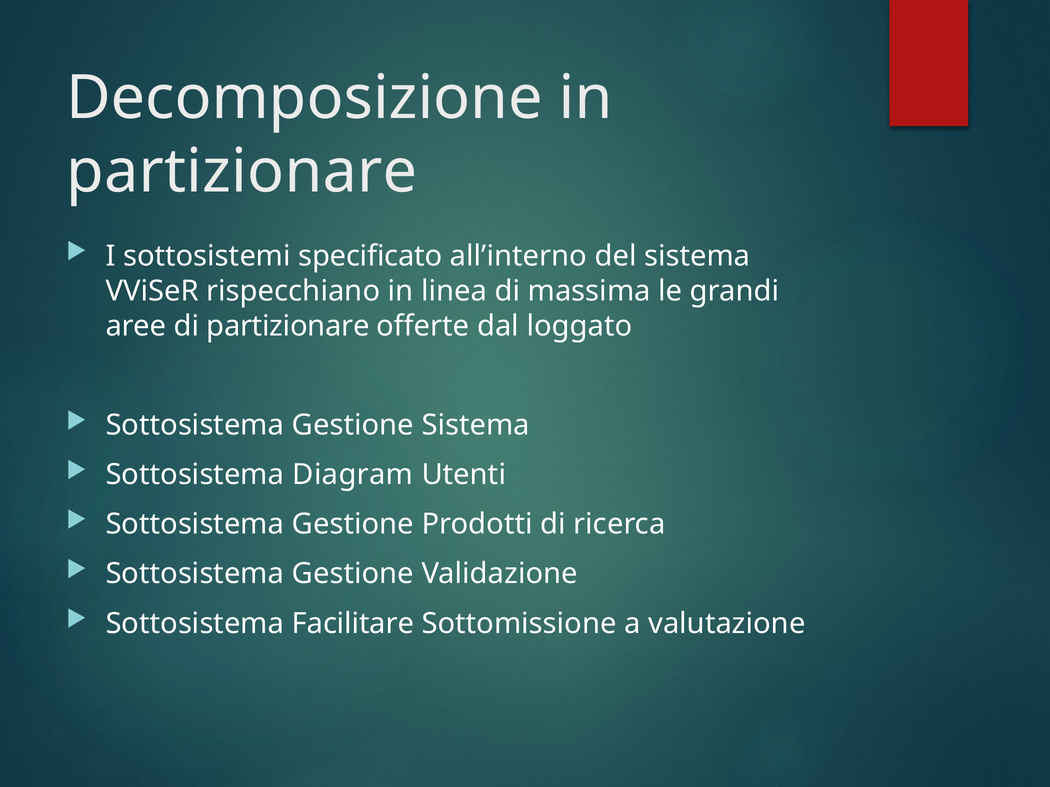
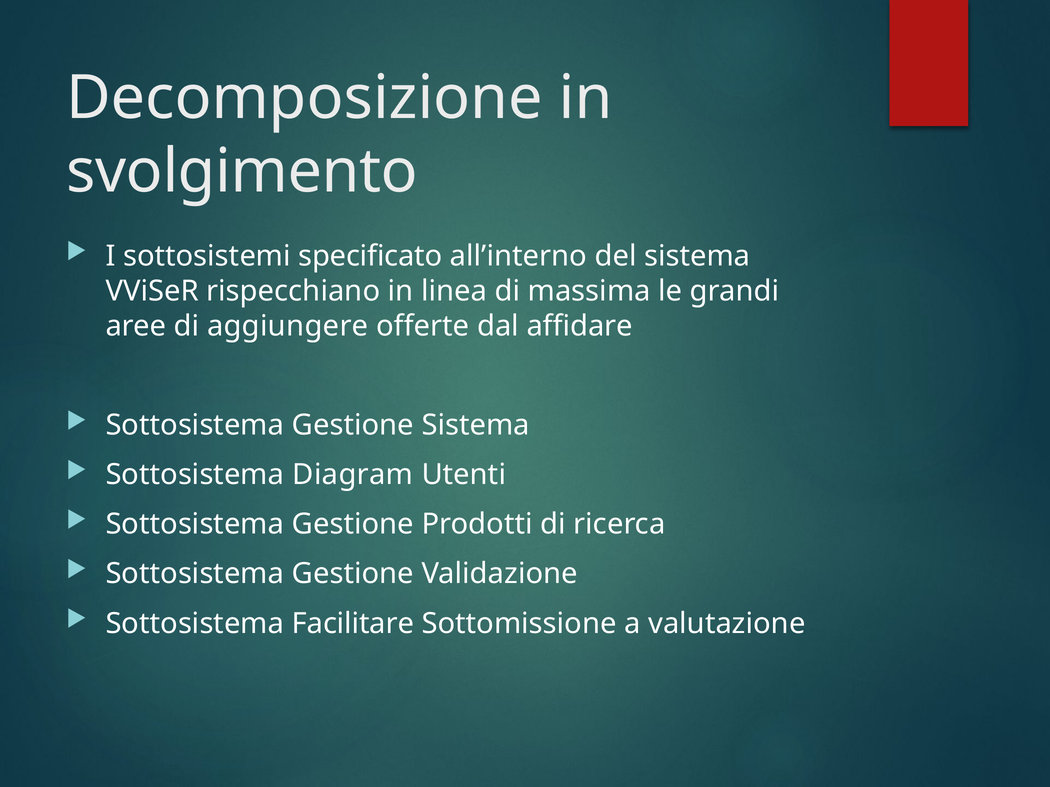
partizionare: partizionare -> svolgimento (242, 172)
di partizionare: partizionare -> aggiungere (288, 326)
loggato: loggato -> affidare (580, 326)
